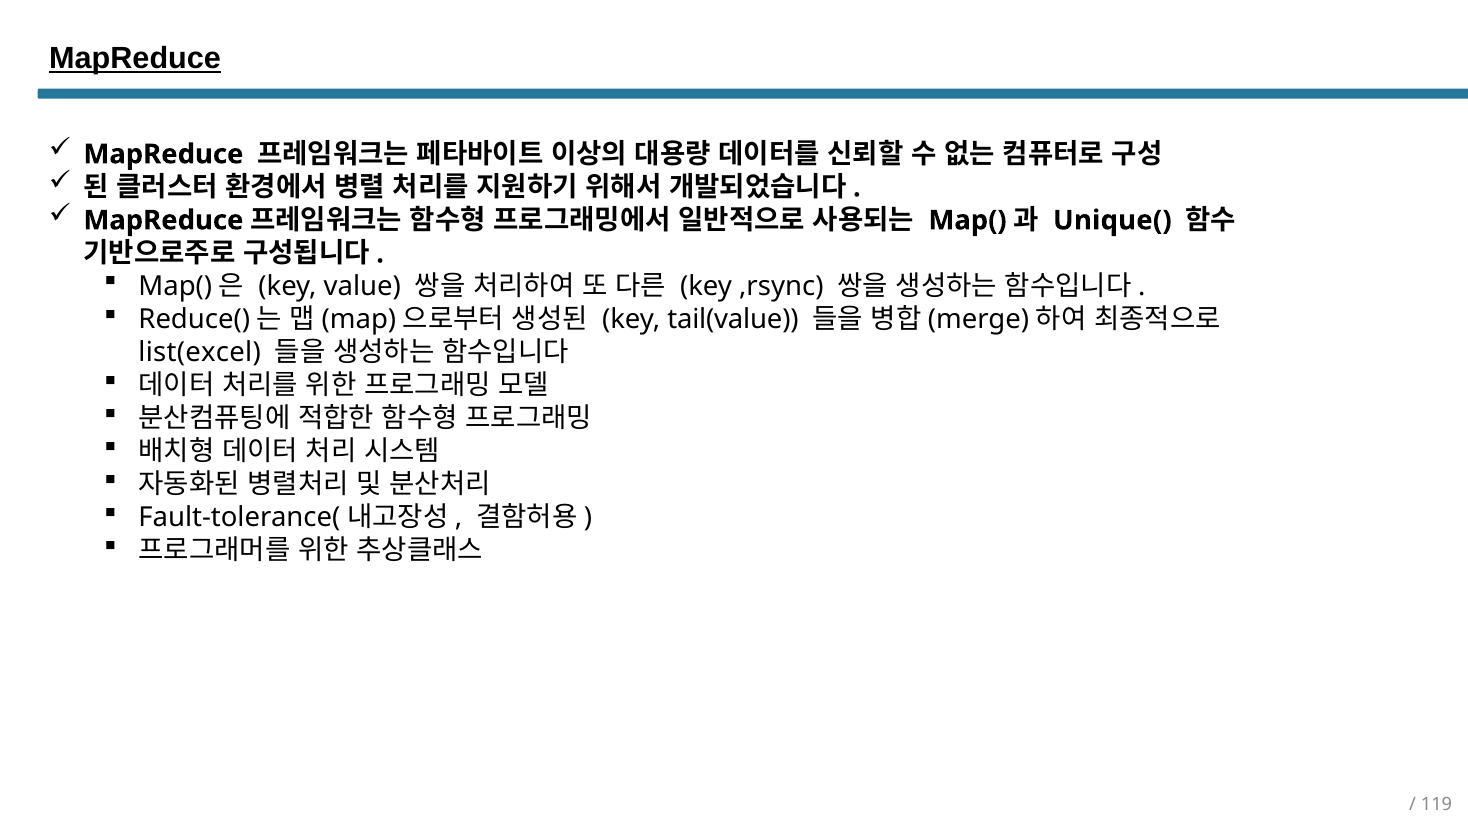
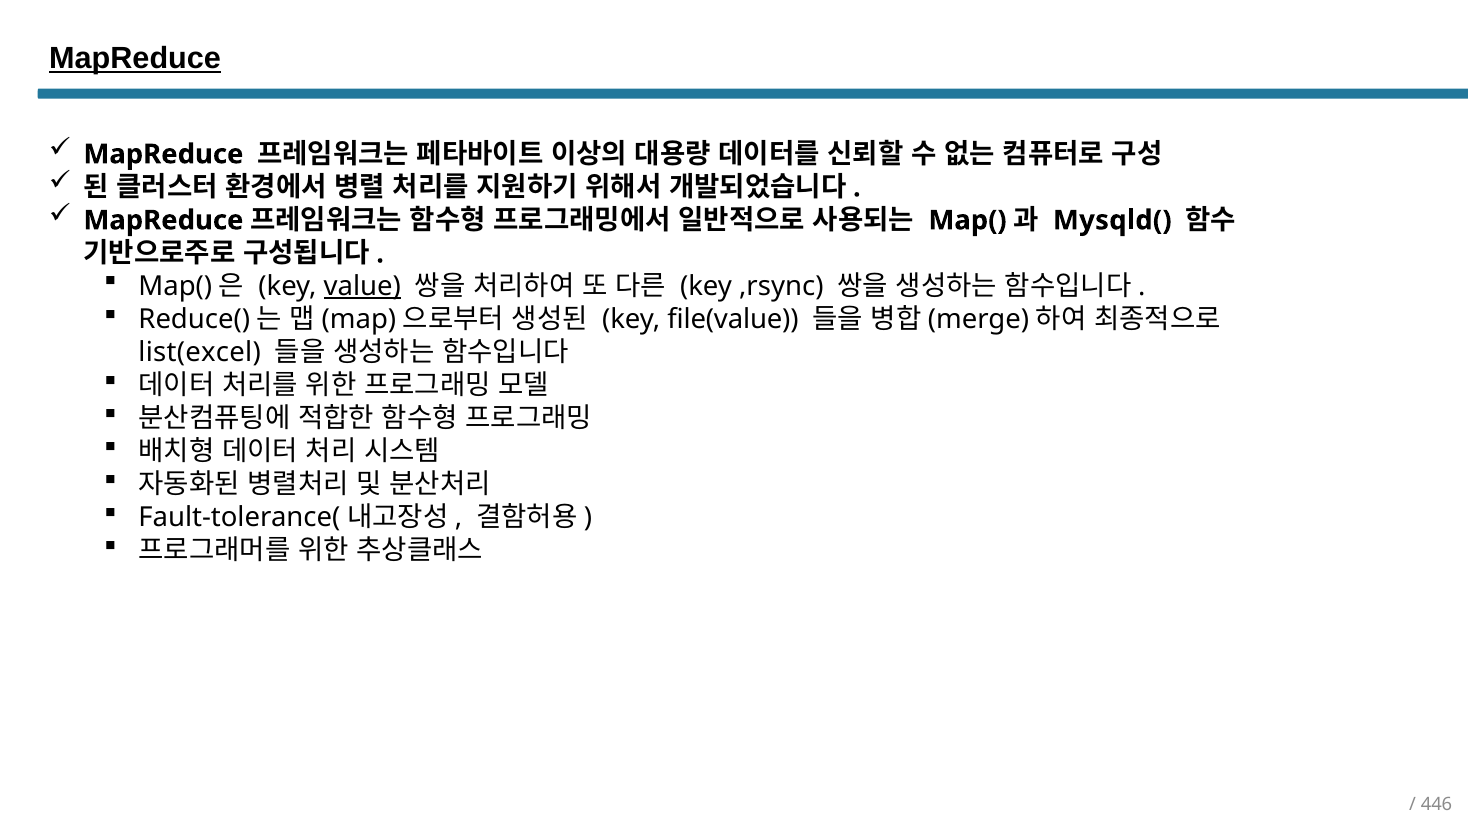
Unique(: Unique( -> Mysqld( (1112, 220)
value underline: none -> present (362, 286)
tail(value: tail(value -> file(value (733, 319)
119: 119 -> 446 (1437, 804)
